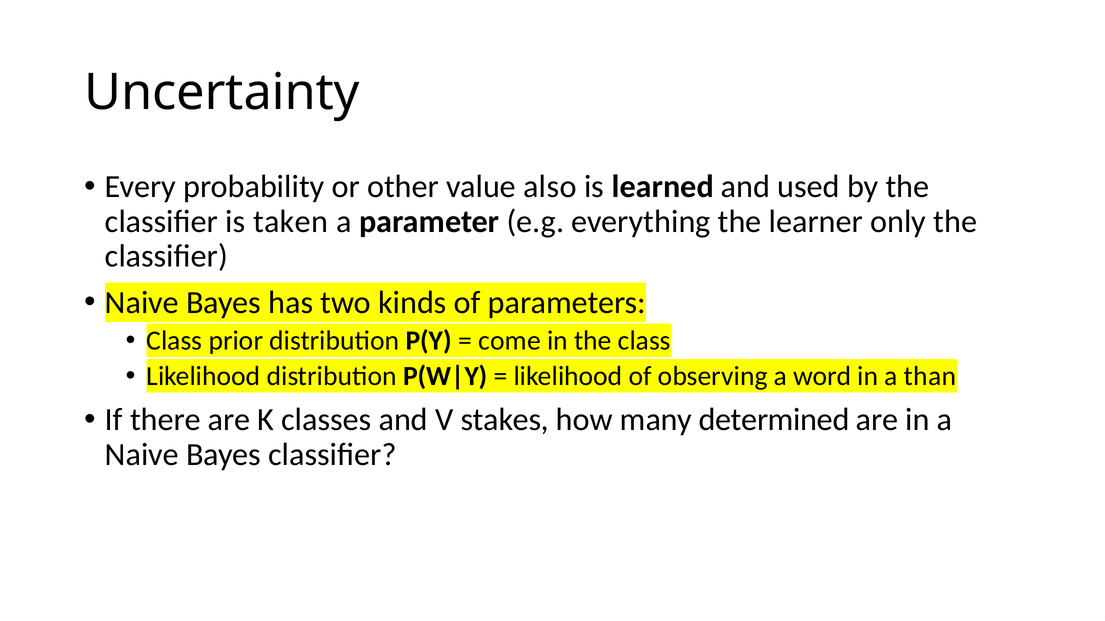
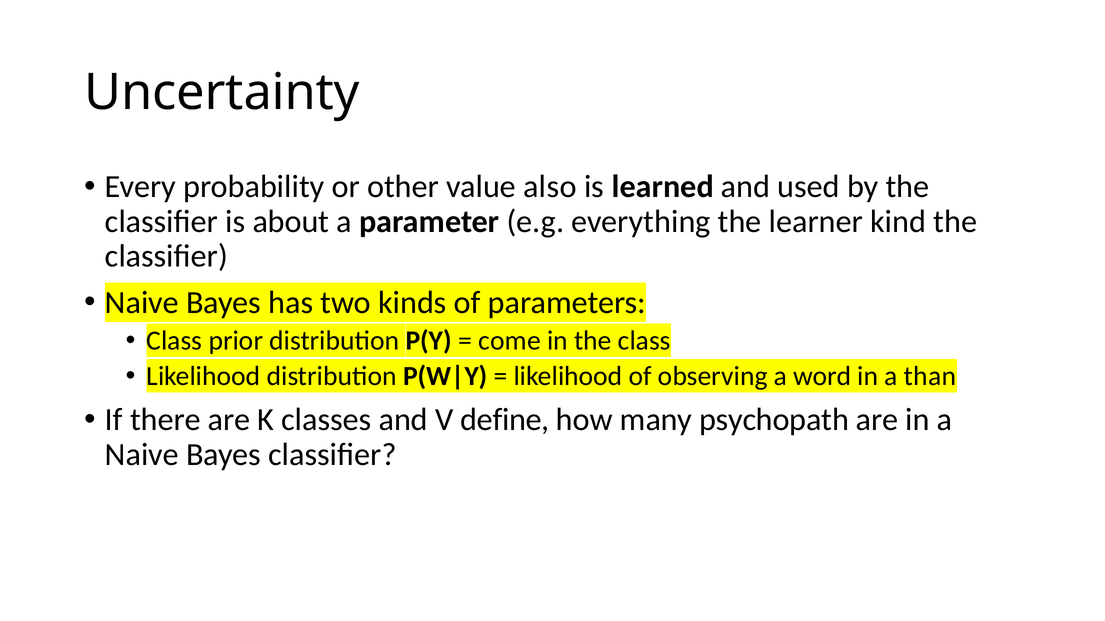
taken: taken -> about (291, 222)
only: only -> kind (898, 222)
stakes: stakes -> define (505, 420)
determined: determined -> psychopath (774, 420)
